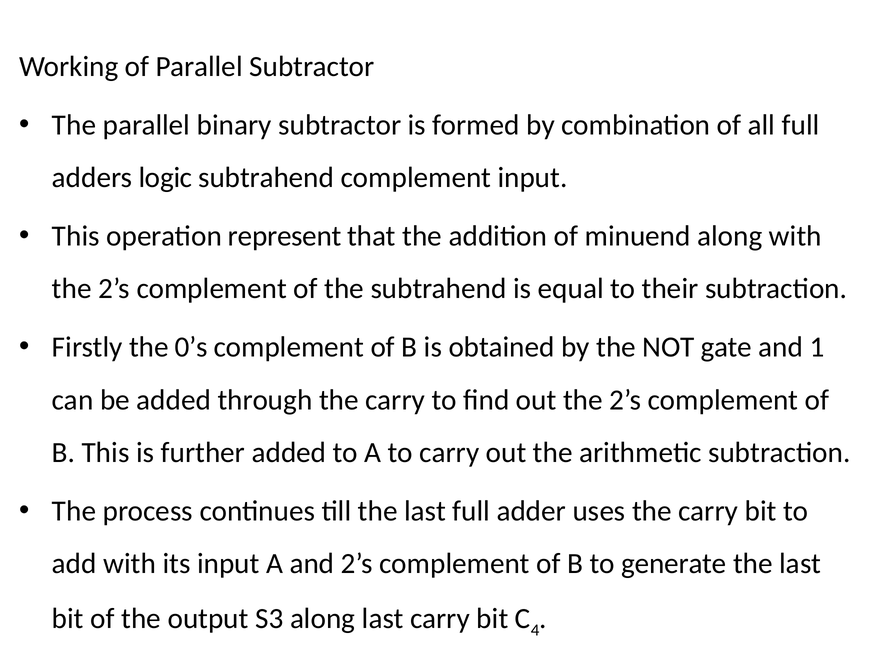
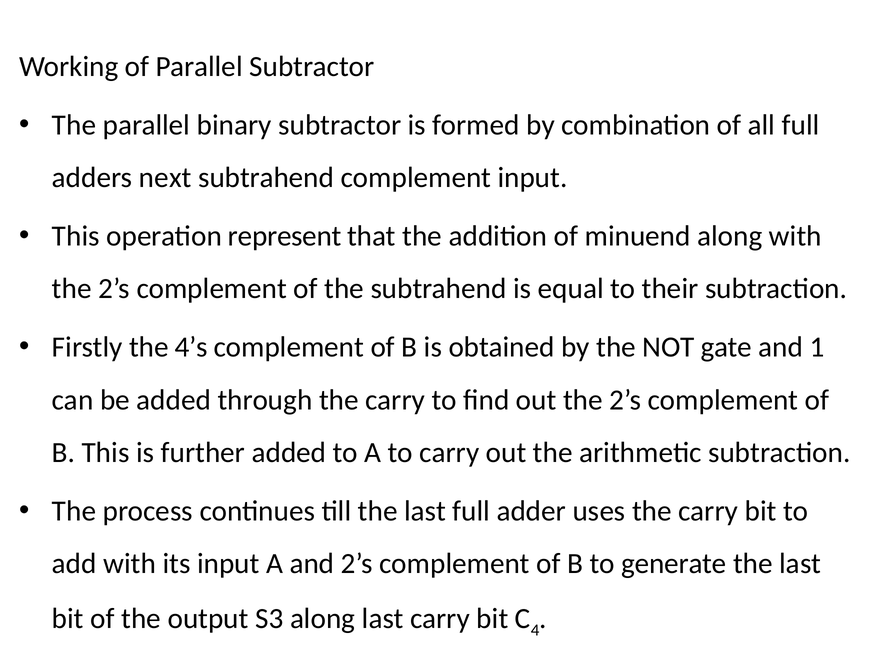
logic: logic -> next (165, 178)
0’s: 0’s -> 4’s (191, 347)
